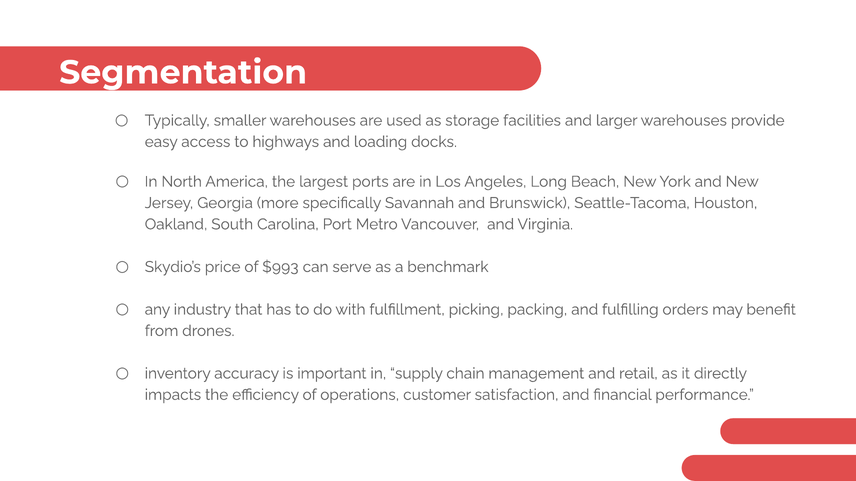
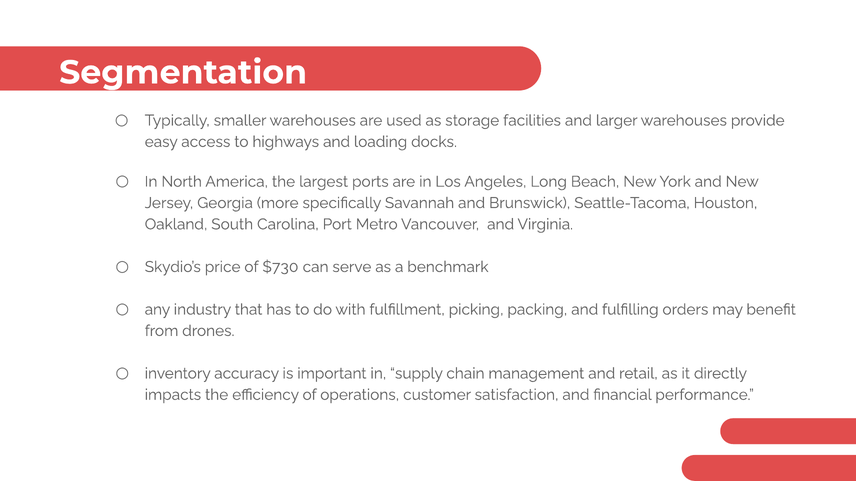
$993: $993 -> $730 (280, 267)
